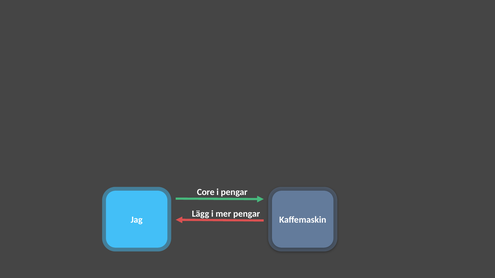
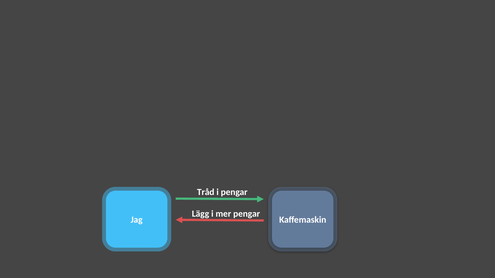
Core: Core -> Tråd (206, 192)
